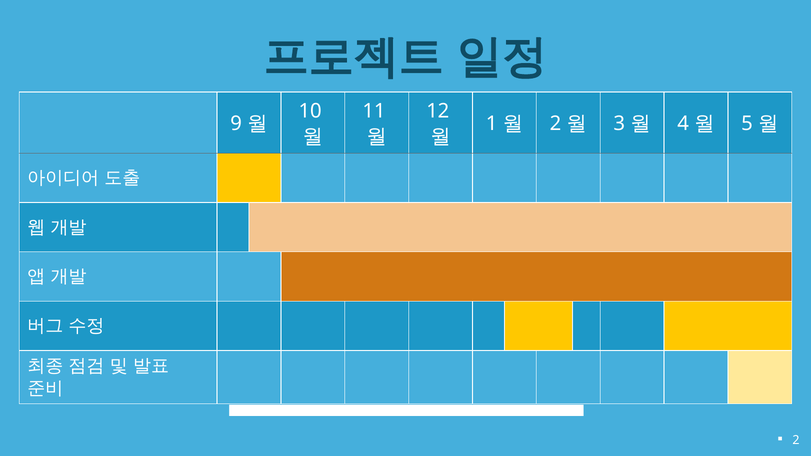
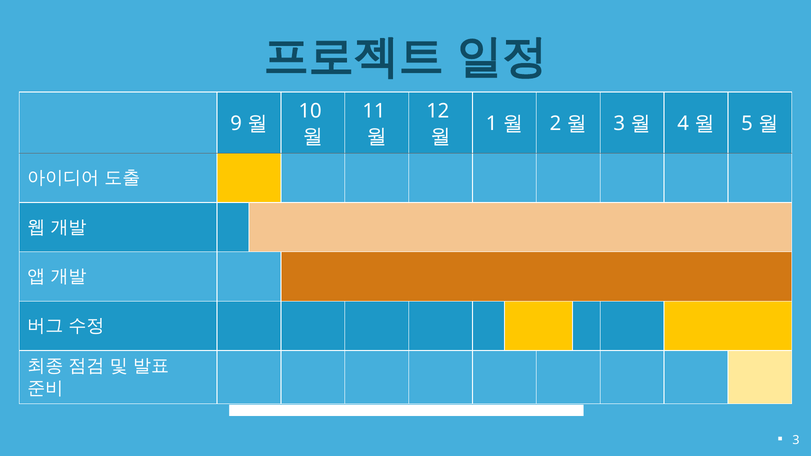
2: 2 -> 3 (796, 440)
